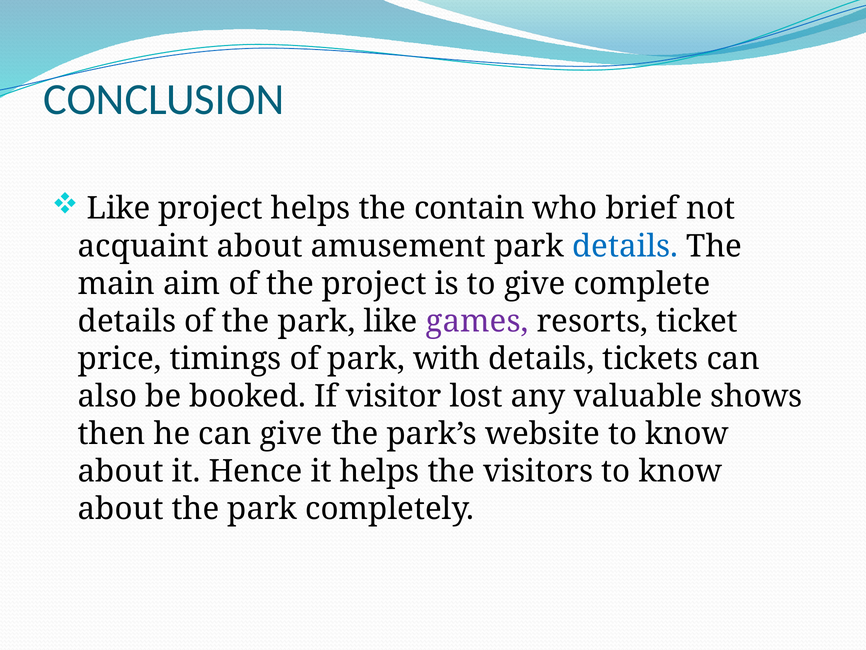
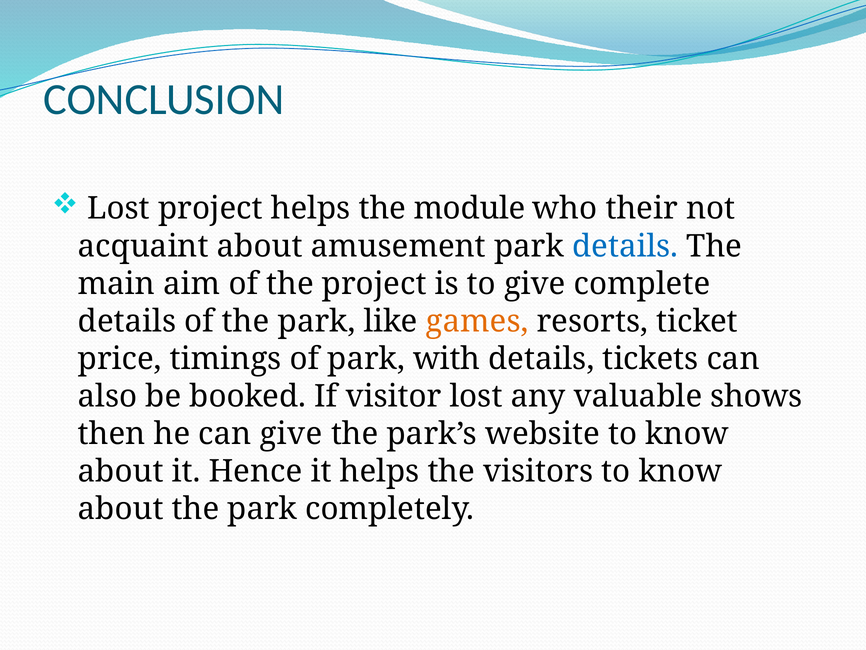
Like: Like -> Lost (118, 209)
contain: contain -> module (470, 209)
brief: brief -> their (642, 209)
games colour: purple -> orange (477, 321)
